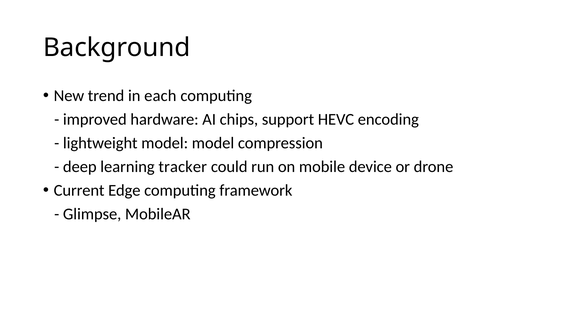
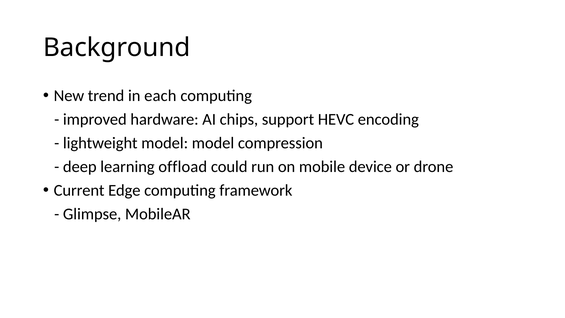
tracker: tracker -> offload (183, 167)
